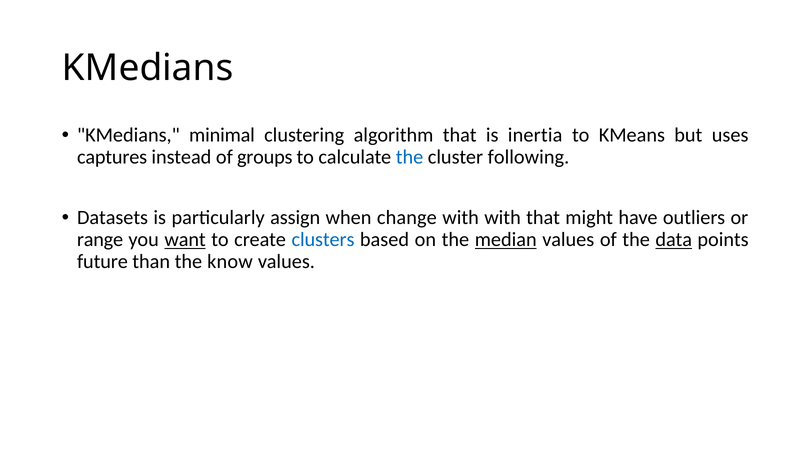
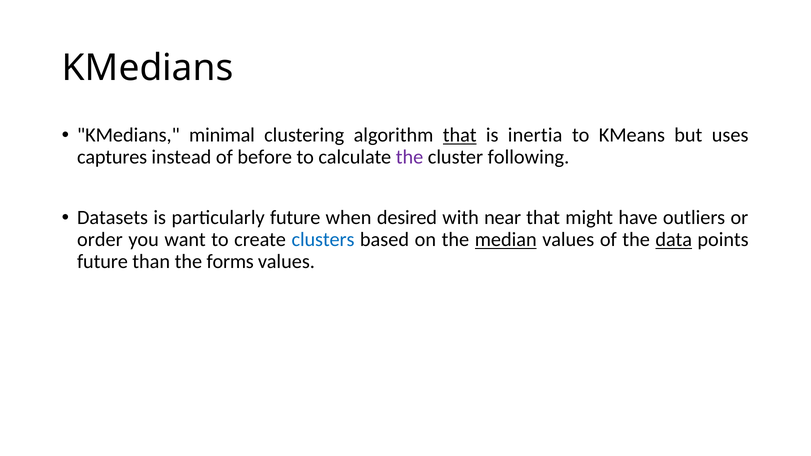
that underline: none -> present (460, 135)
groups: groups -> before (265, 157)
the colour: blue -> purple (409, 157)
particularly assign: assign -> future (295, 218)
change: change -> desired (407, 218)
with with: with -> near (503, 218)
range: range -> order (100, 240)
want underline: present -> none (185, 240)
know: know -> forms (230, 262)
